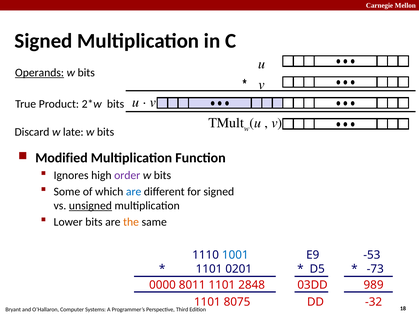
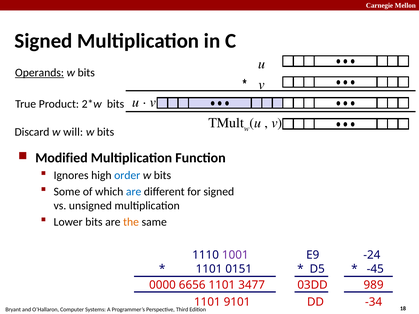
late: late -> will (73, 132)
order colour: purple -> blue (127, 176)
unsigned underline: present -> none (90, 206)
1001 colour: blue -> purple (235, 255)
-53: -53 -> -24 (372, 255)
0201: 0201 -> 0151 (239, 269)
-73: -73 -> -45 (375, 269)
8011: 8011 -> 6656 (192, 285)
2848: 2848 -> 3477 (252, 285)
8075: 8075 -> 9101 (237, 302)
-32: -32 -> -34 (374, 302)
